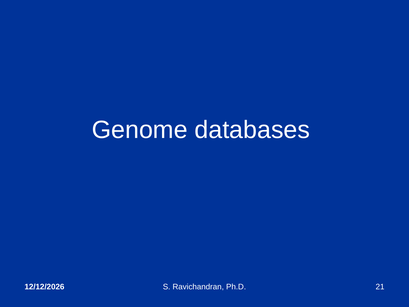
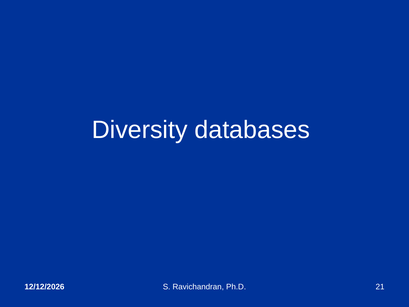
Genome: Genome -> Diversity (140, 130)
